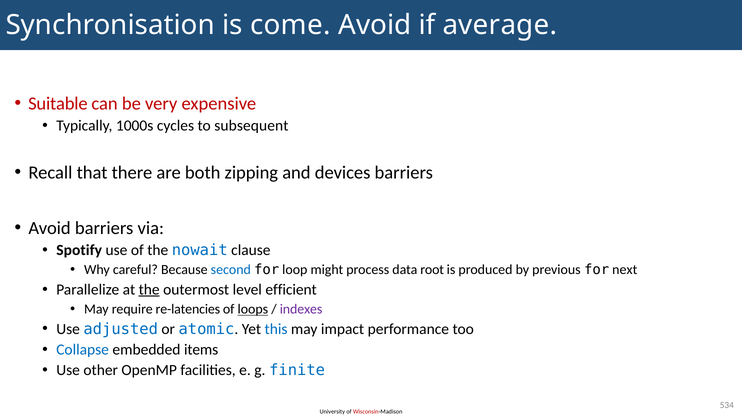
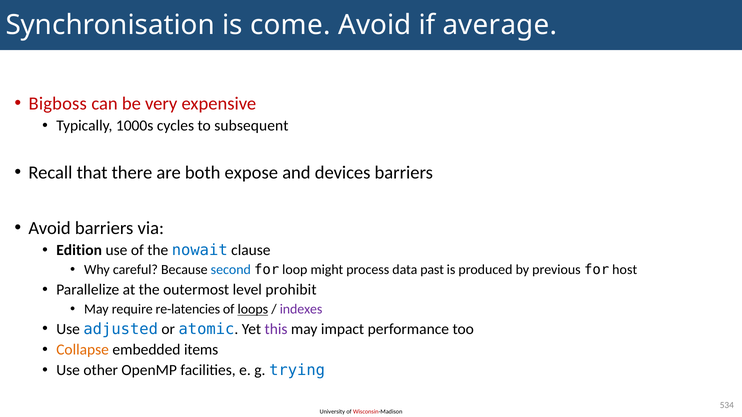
Suitable: Suitable -> Bigboss (58, 104)
zipping: zipping -> expose (251, 173)
Spotify: Spotify -> Edition (79, 250)
root: root -> past (432, 270)
next: next -> host (625, 270)
the underline: present -> none (149, 290)
efficient: efficient -> prohibit (291, 290)
this colour: blue -> purple (276, 329)
Collapse colour: blue -> orange (83, 350)
finite: finite -> trying (297, 370)
